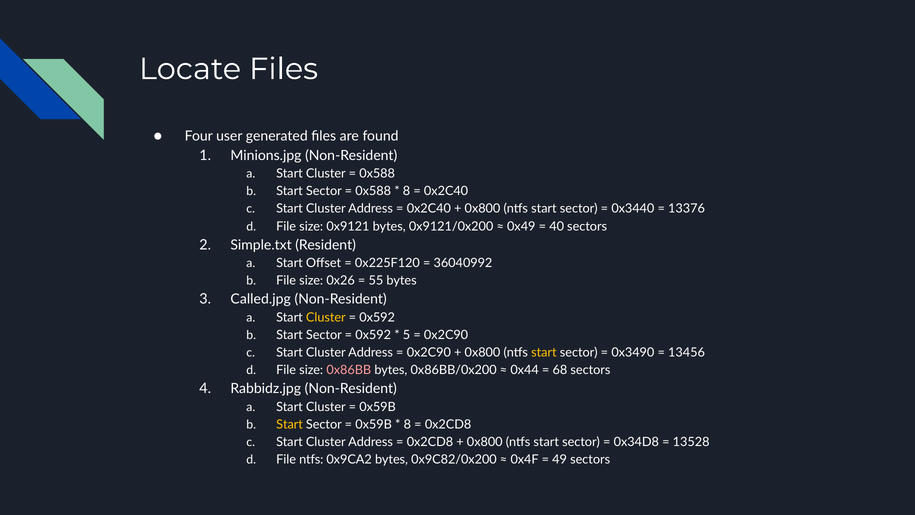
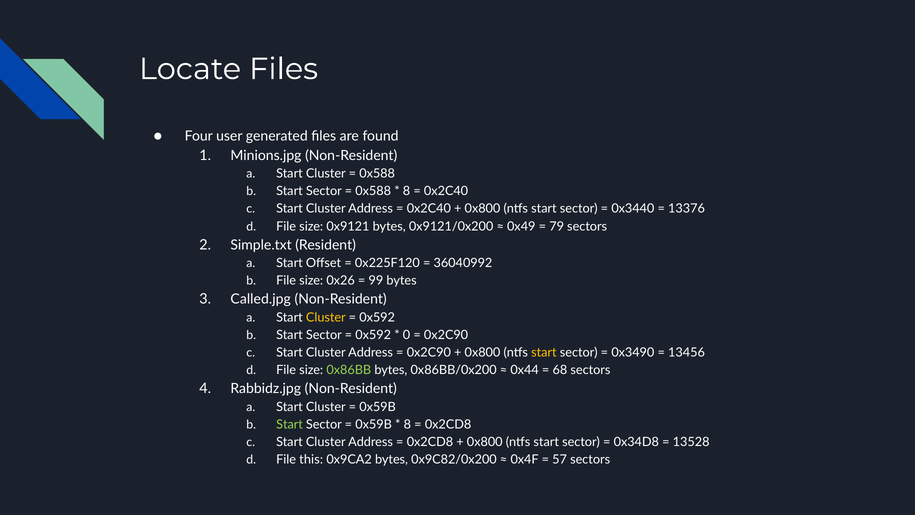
40: 40 -> 79 (557, 226)
55: 55 -> 99 (376, 281)
5: 5 -> 0 (406, 335)
0x86BB colour: pink -> light green (349, 370)
Start colour: yellow -> light green (290, 424)
File ntfs: ntfs -> this (311, 459)
49: 49 -> 57 (560, 459)
